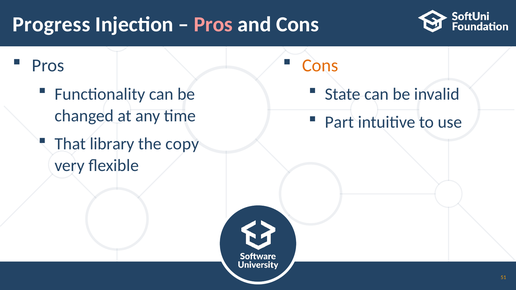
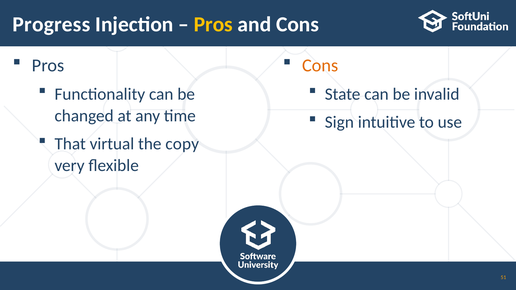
Pros colour: pink -> yellow (213, 24)
Part: Part -> Sign (339, 122)
library: library -> virtual (112, 144)
